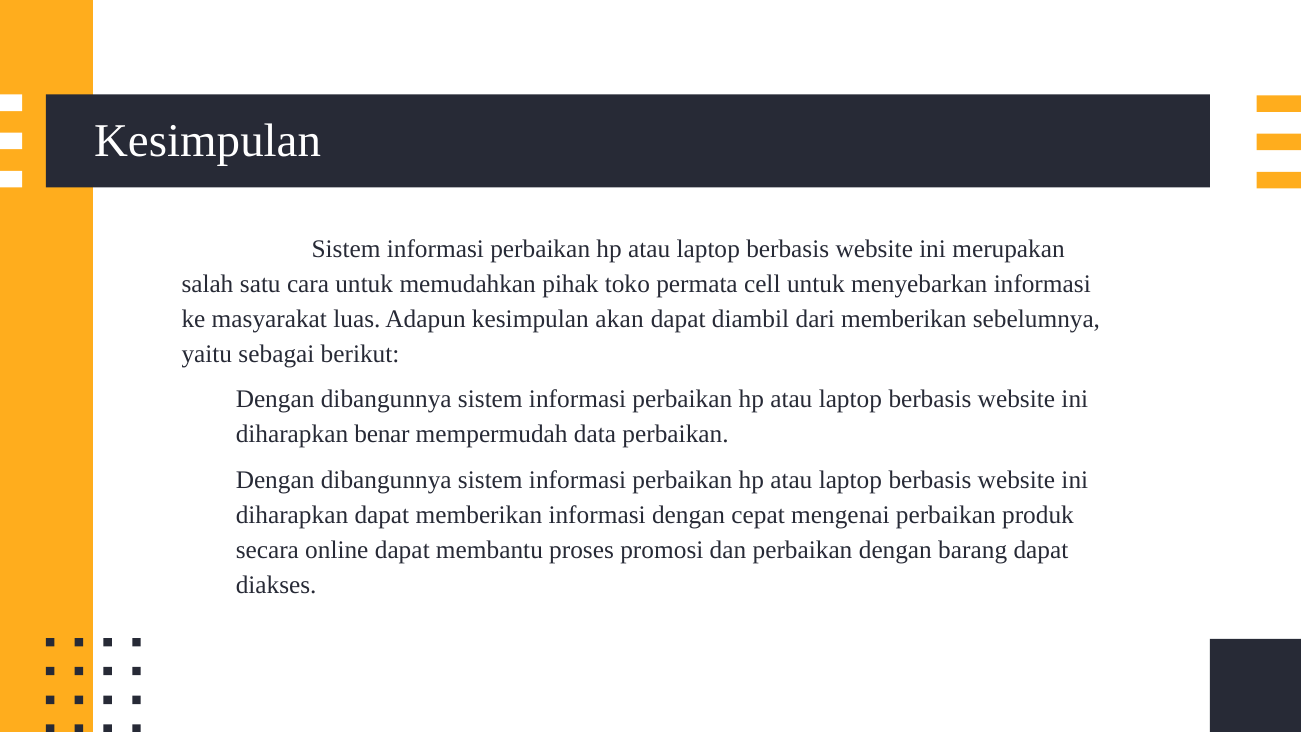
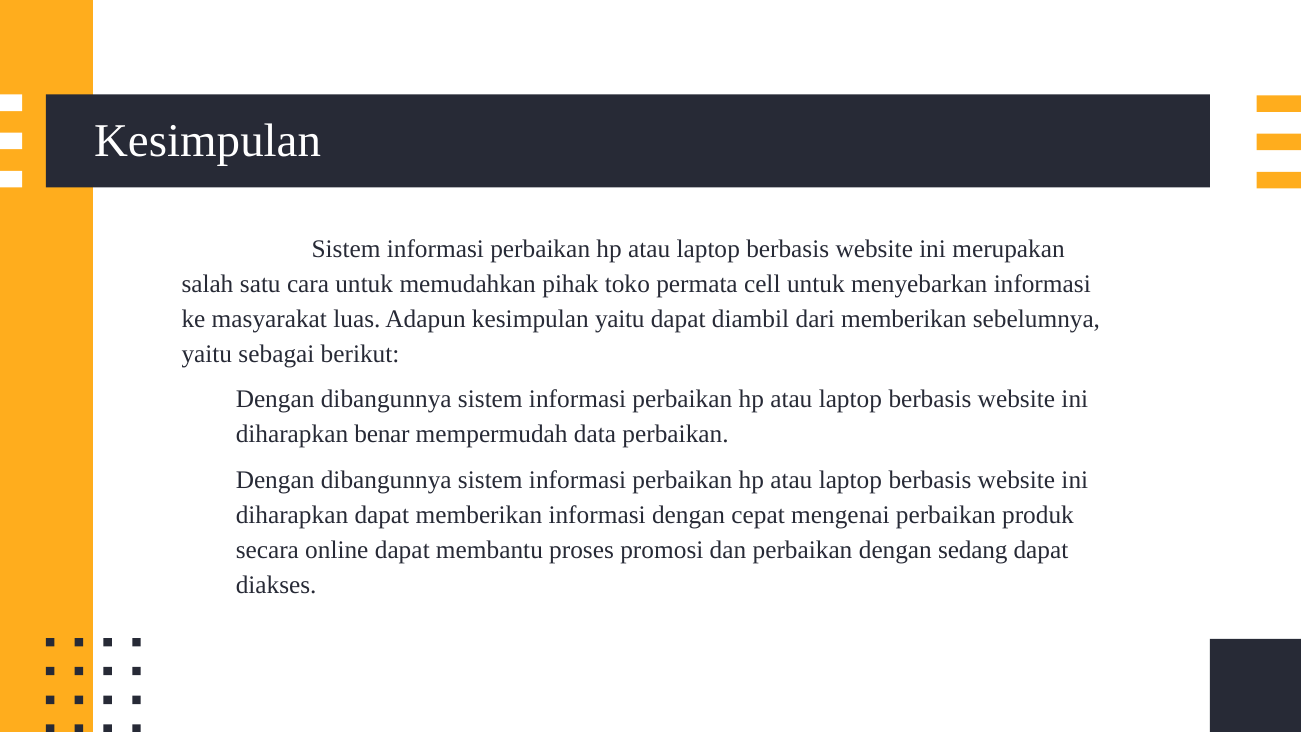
kesimpulan akan: akan -> yaitu (620, 319)
barang: barang -> sedang (973, 550)
